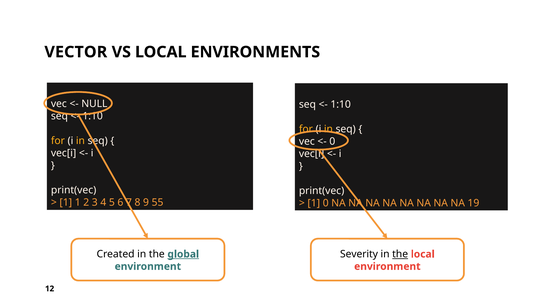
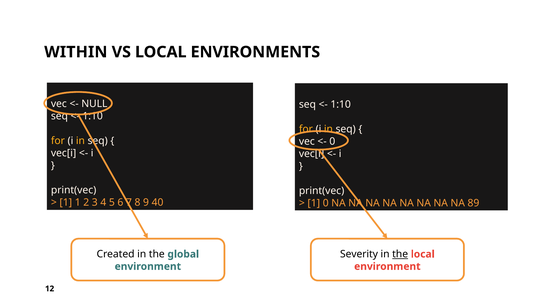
VECTOR: VECTOR -> WITHIN (76, 52)
55: 55 -> 40 (158, 203)
19: 19 -> 89 (473, 203)
global underline: present -> none (183, 254)
